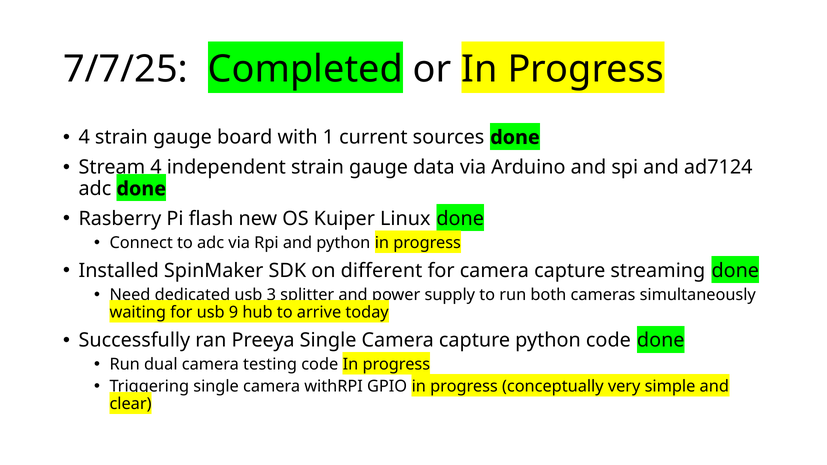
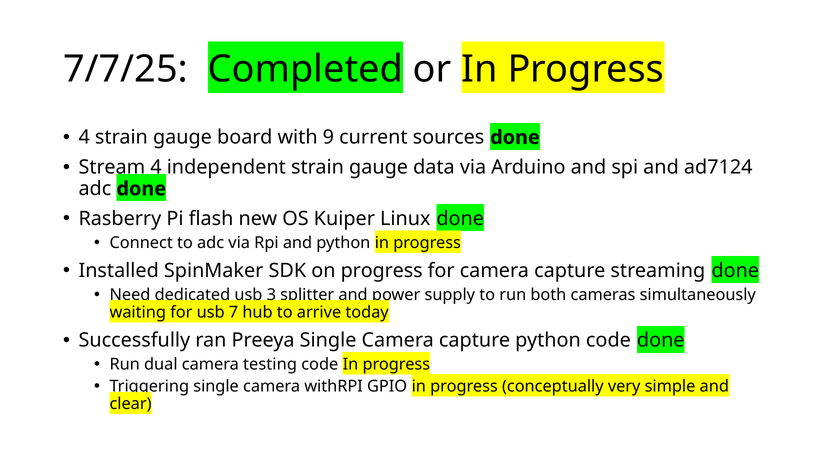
1: 1 -> 9 (328, 138)
on different: different -> progress (382, 271)
9: 9 -> 7 (234, 312)
